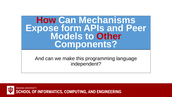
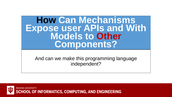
How colour: red -> black (46, 20)
form: form -> user (71, 28)
Peer: Peer -> With (136, 28)
